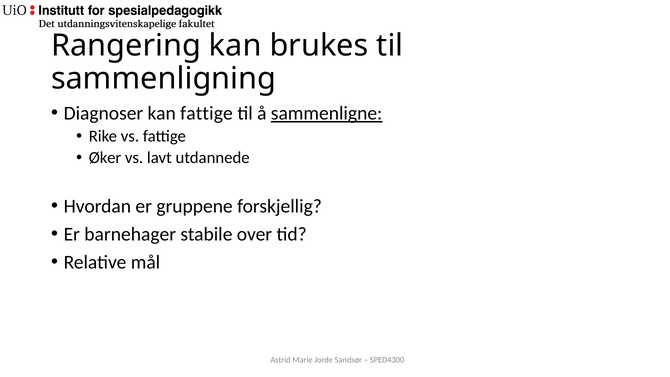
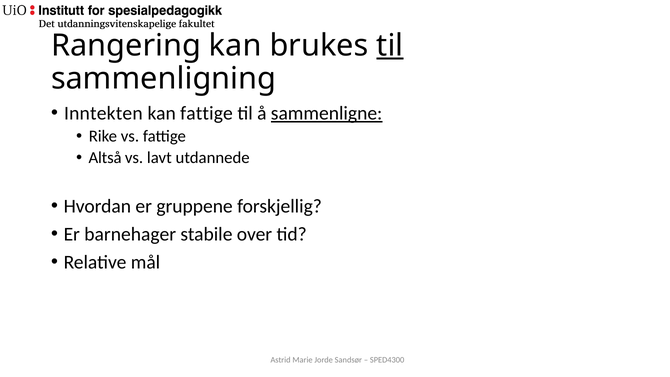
til underline: none -> present (390, 45)
Diagnoser: Diagnoser -> Inntekten (103, 113)
Øker: Øker -> Altså (105, 158)
